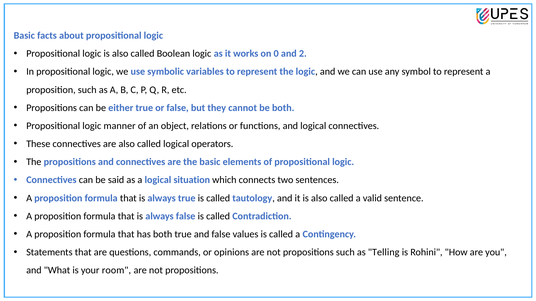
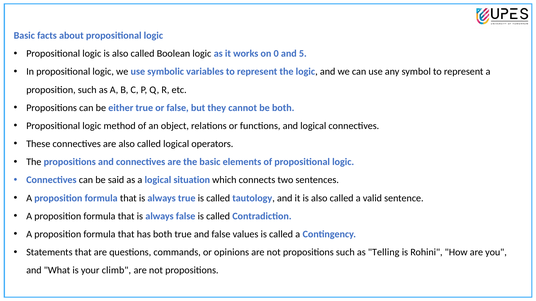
2: 2 -> 5 (303, 54)
manner: manner -> method (120, 126)
room: room -> climb (116, 271)
